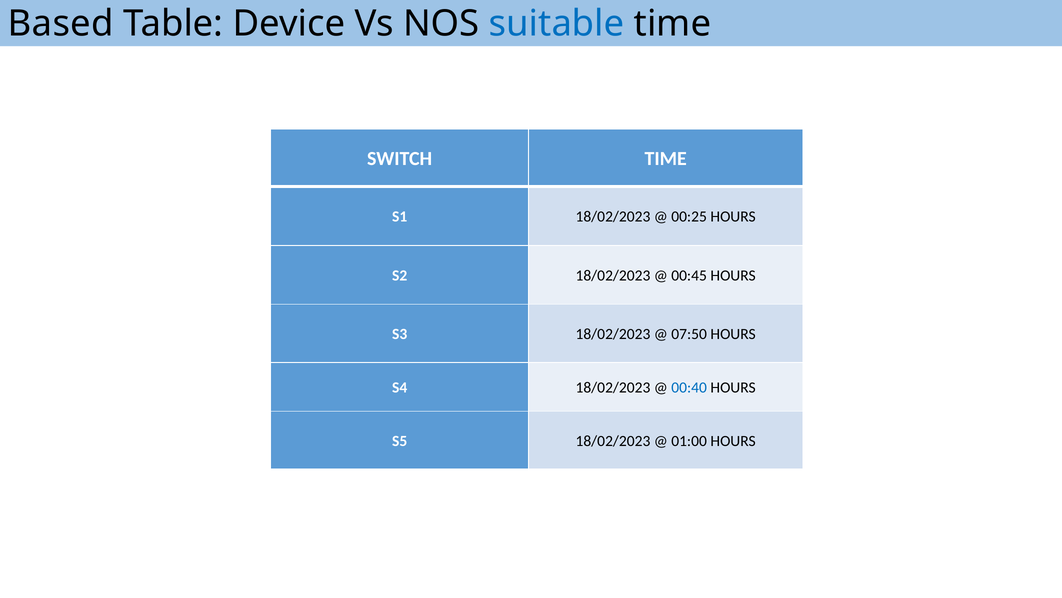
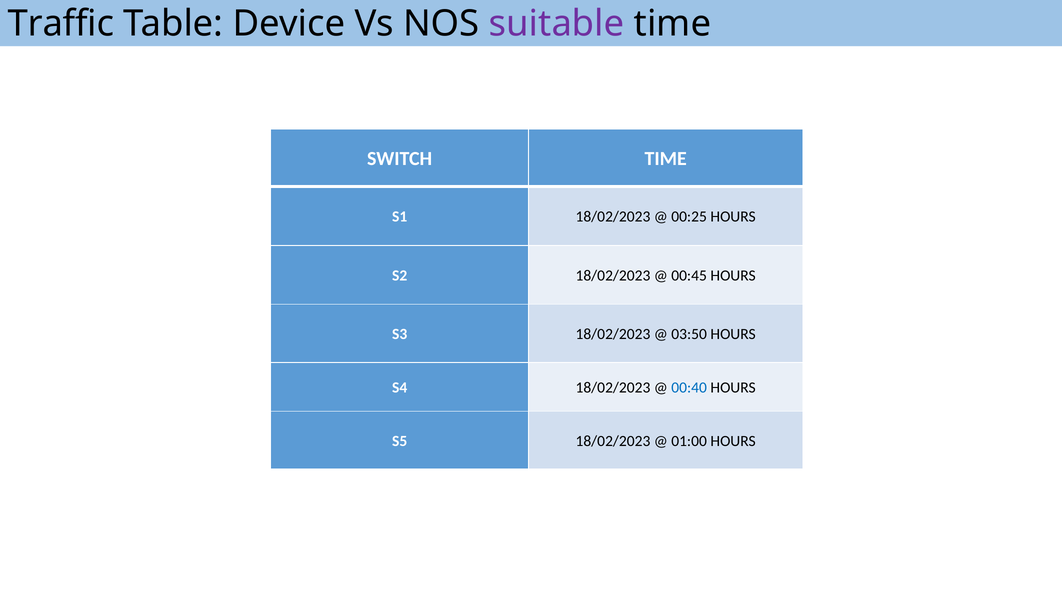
Based: Based -> Traffic (61, 23)
suitable colour: blue -> purple (557, 23)
07:50: 07:50 -> 03:50 (689, 334)
